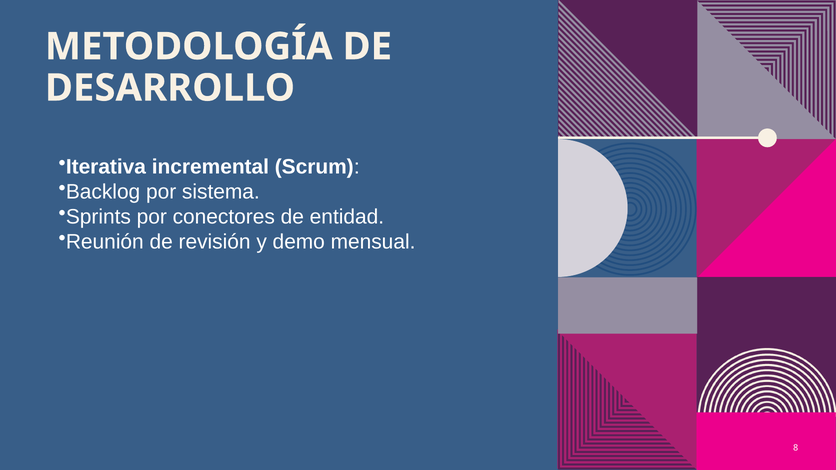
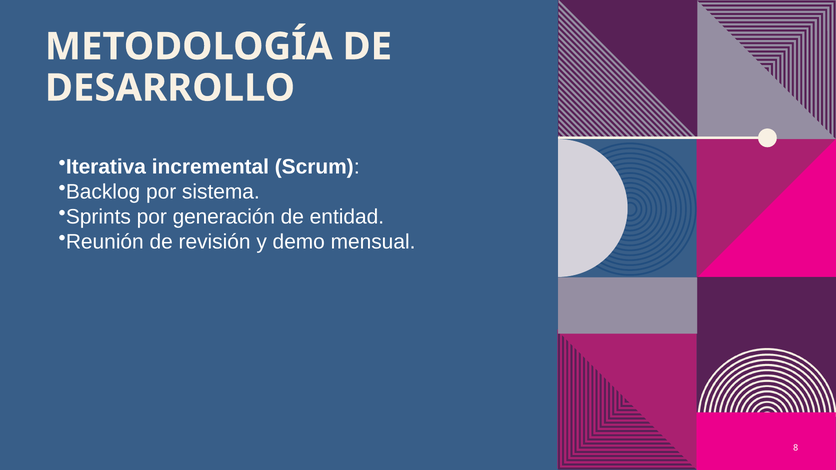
conectores: conectores -> generación (224, 217)
